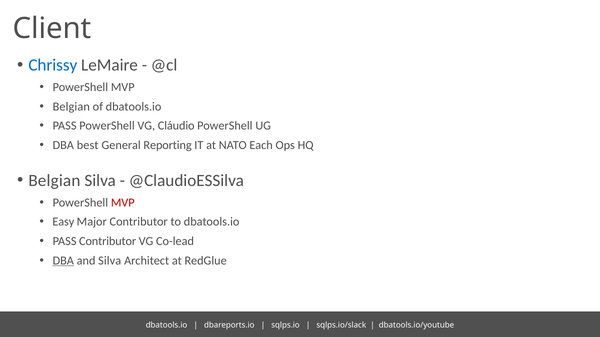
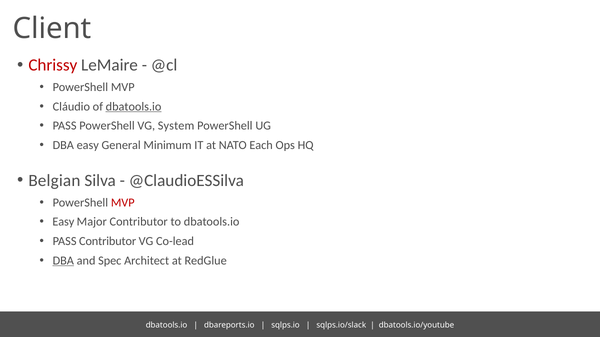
Chrissy colour: blue -> red (53, 65)
Belgian: Belgian -> Cláudio (71, 107)
dbatools.io underline: none -> present (134, 107)
Cláudio: Cláudio -> System (176, 126)
DBA best: best -> easy (88, 145)
Reporting: Reporting -> Minimum (168, 145)
and Silva: Silva -> Spec (110, 261)
